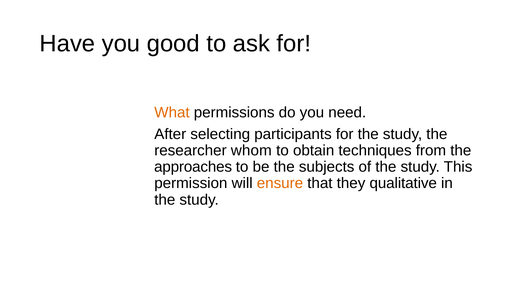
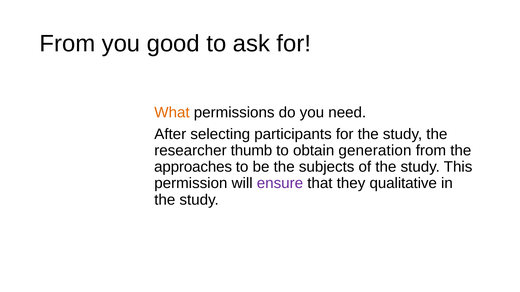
Have: Have -> From (67, 44)
whom: whom -> thumb (251, 151)
techniques: techniques -> generation (375, 151)
ensure colour: orange -> purple (280, 184)
